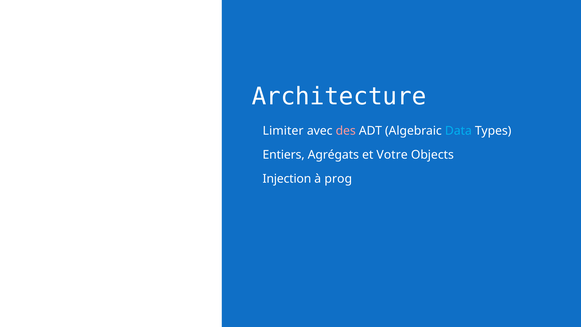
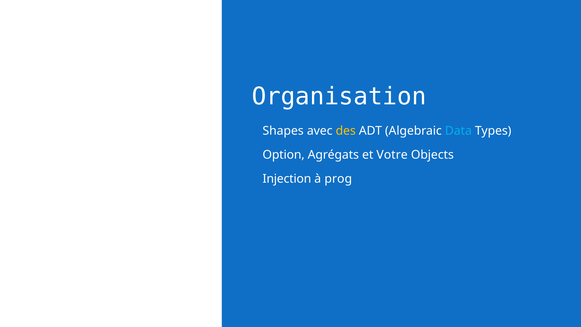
Architecture: Architecture -> Organisation (339, 97)
Limiter: Limiter -> Shapes (283, 131)
des colour: pink -> yellow (346, 131)
Entiers: Entiers -> Option (284, 155)
